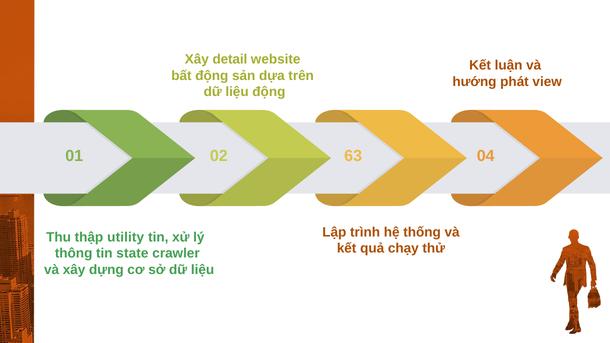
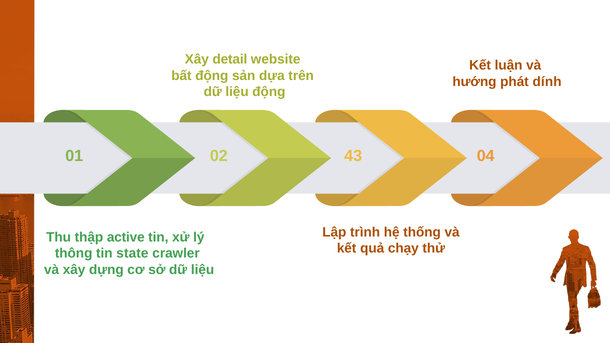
view: view -> dính (547, 82)
63: 63 -> 43 (353, 156)
utility: utility -> active (126, 237)
